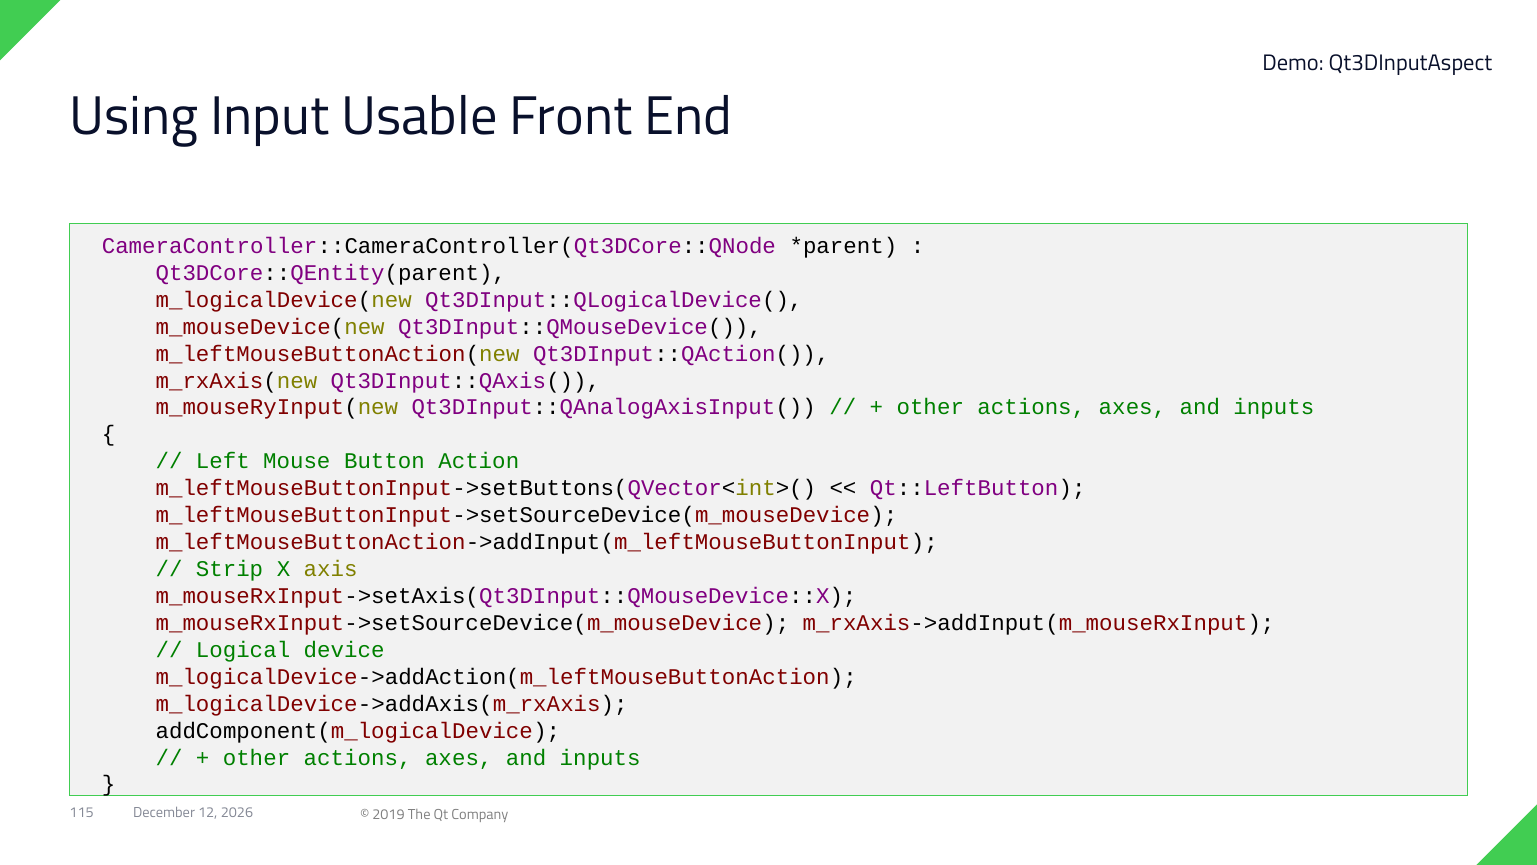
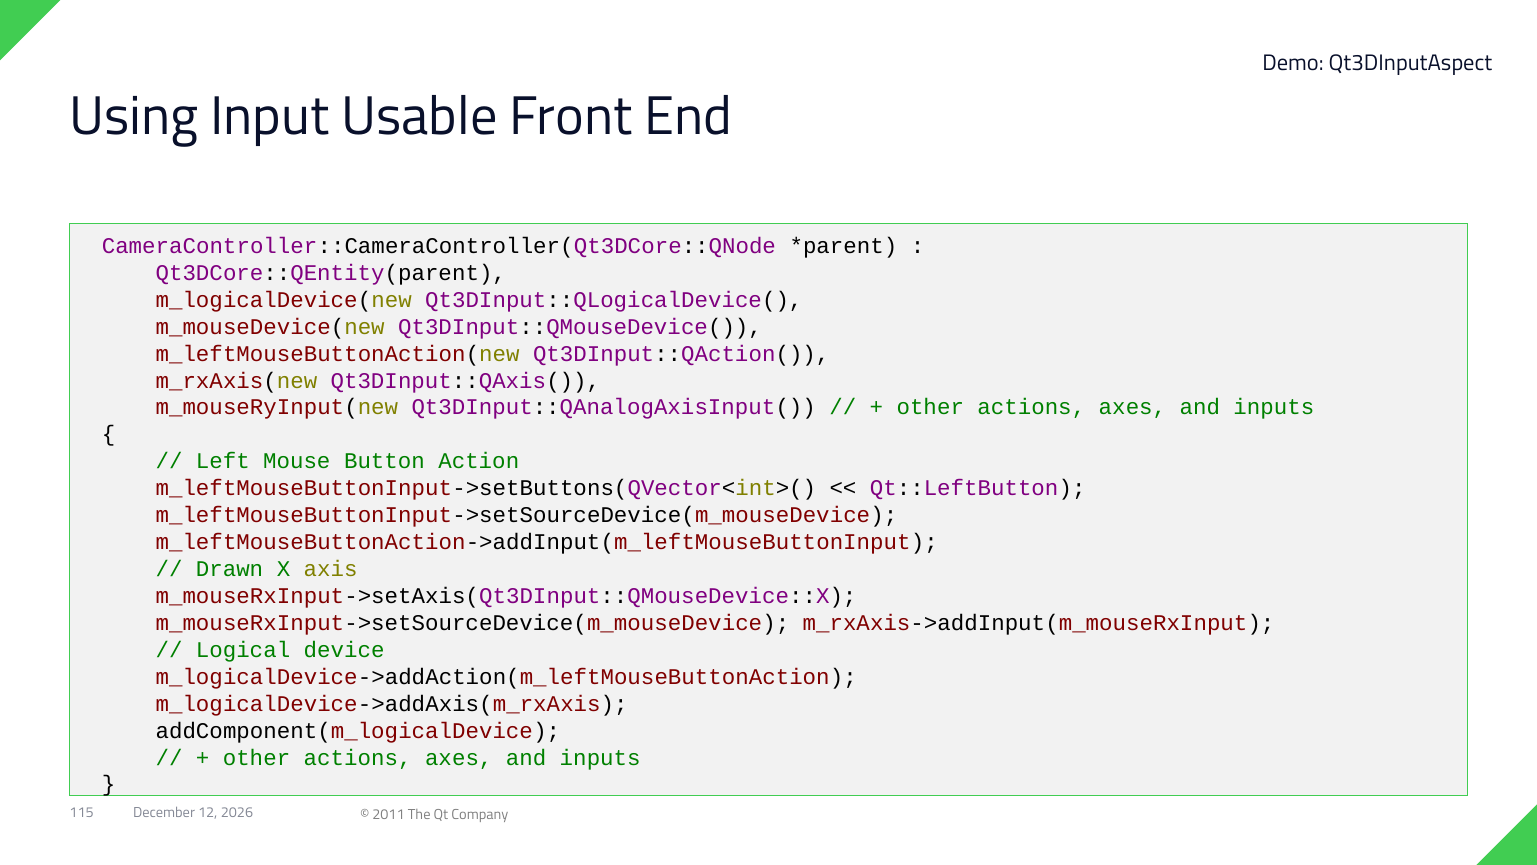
Strip: Strip -> Drawn (230, 569)
2019: 2019 -> 2011 (388, 815)
